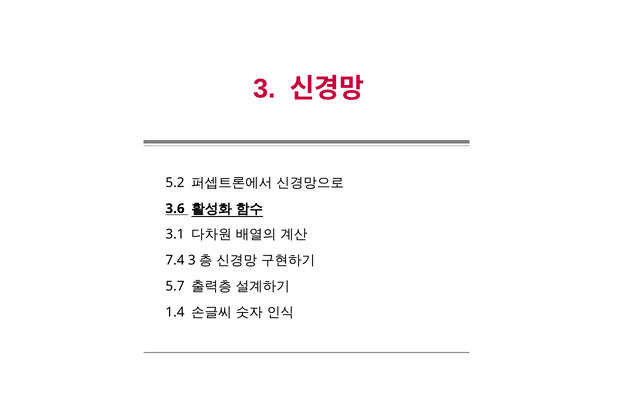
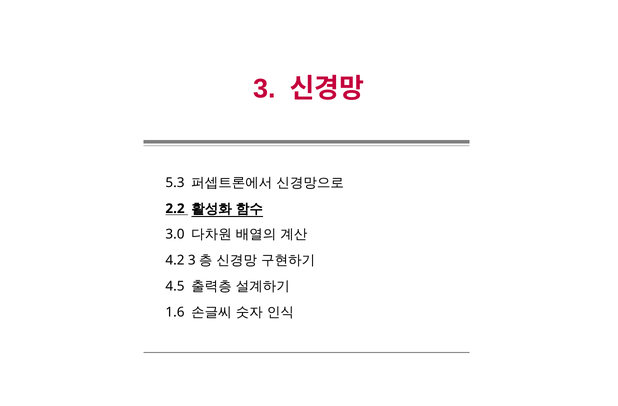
5.2: 5.2 -> 5.3 (175, 183)
3.6: 3.6 -> 2.2 (175, 209)
3.1: 3.1 -> 3.0 (175, 234)
7.4: 7.4 -> 4.2 (175, 260)
5.7: 5.7 -> 4.5 (175, 286)
1.4: 1.4 -> 1.6 (175, 312)
